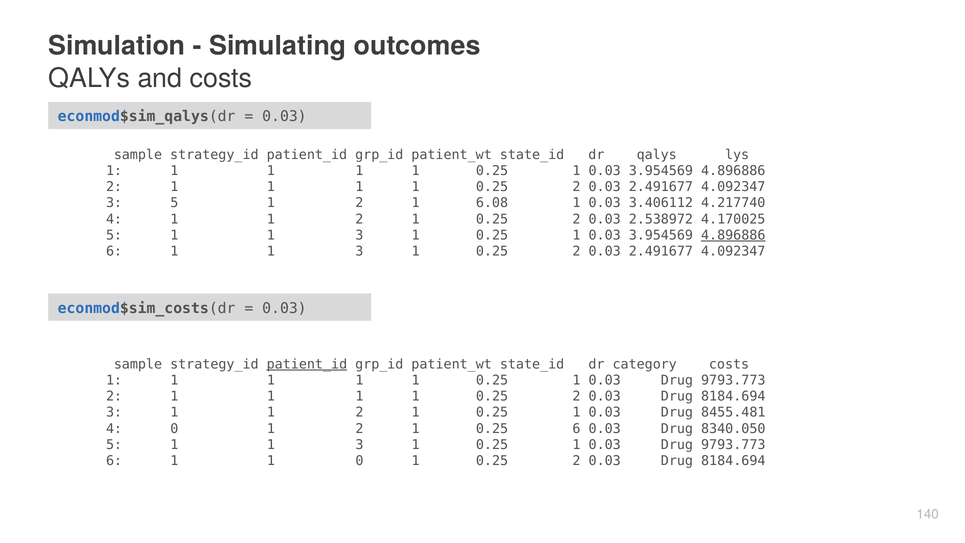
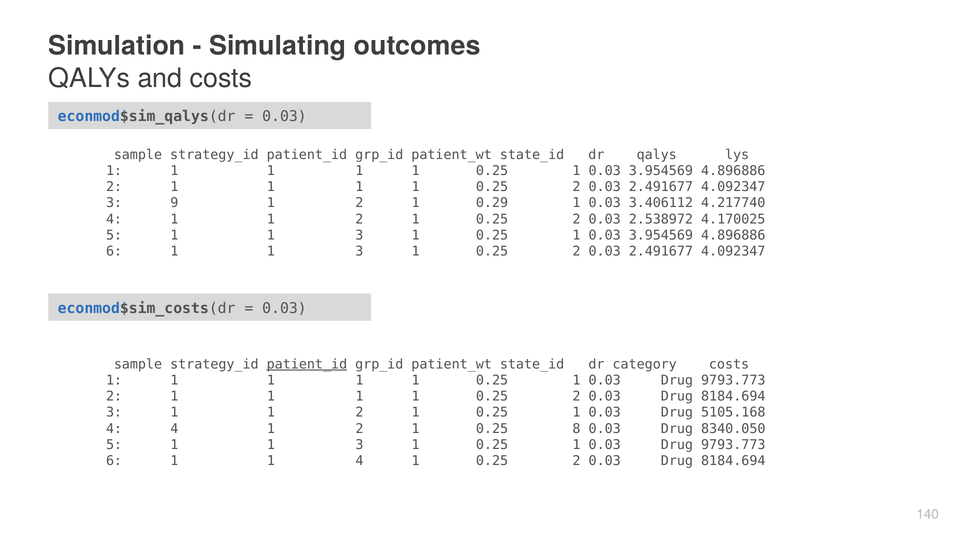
3 5: 5 -> 9 (174, 203)
6.08: 6.08 -> 0.29 (492, 203)
4.896886 underline: present -> none (733, 235)
8455.481: 8455.481 -> 5105.168 (733, 412)
4 0: 0 -> 4 (174, 429)
0.25 6: 6 -> 8 (577, 429)
1 0: 0 -> 4 (359, 461)
